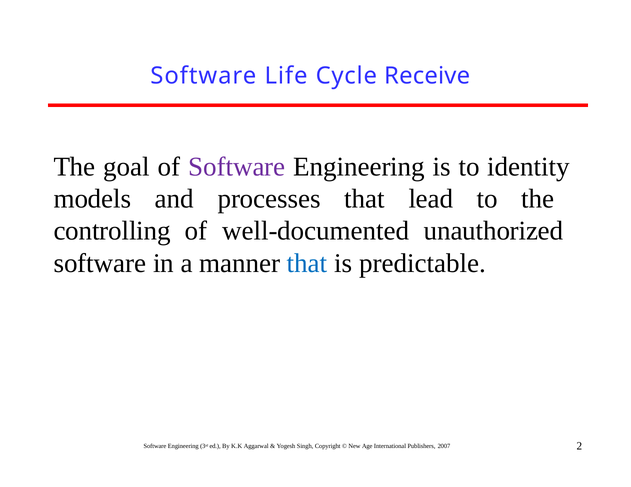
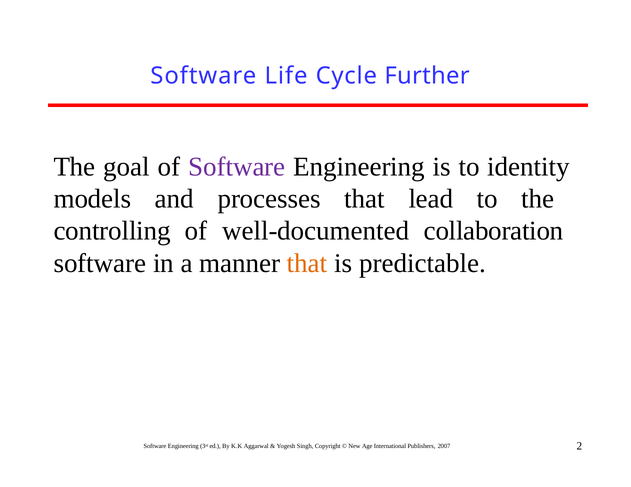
Receive: Receive -> Further (427, 76)
unauthorized: unauthorized -> collaboration (494, 231)
that colour: blue -> orange (307, 263)
